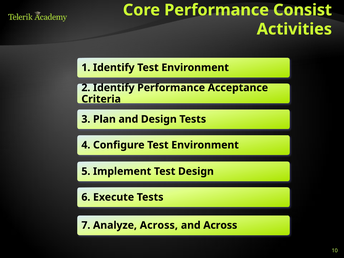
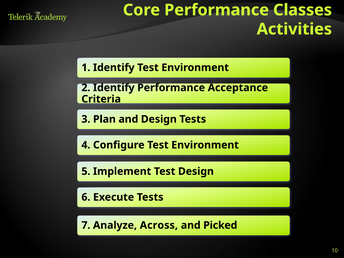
Consist: Consist -> Classes (303, 10)
and Across: Across -> Picked (220, 225)
